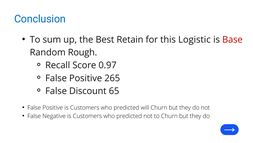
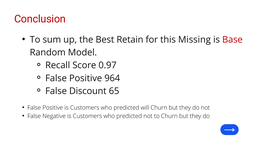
Conclusion colour: blue -> red (40, 19)
Logistic: Logistic -> Missing (194, 39)
Rough: Rough -> Model (82, 52)
265: 265 -> 964 (112, 78)
